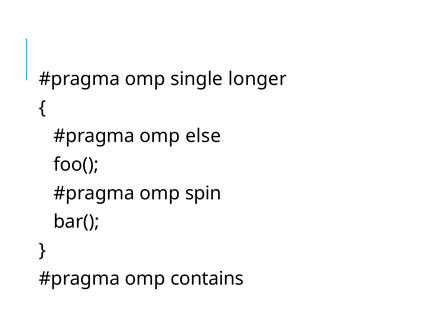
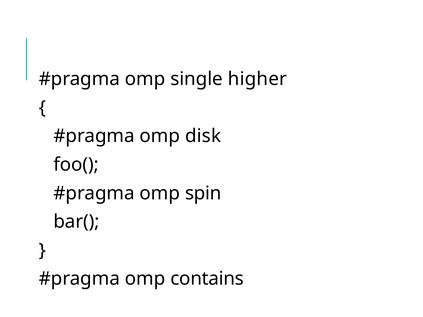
longer: longer -> higher (257, 79)
else: else -> disk (203, 136)
